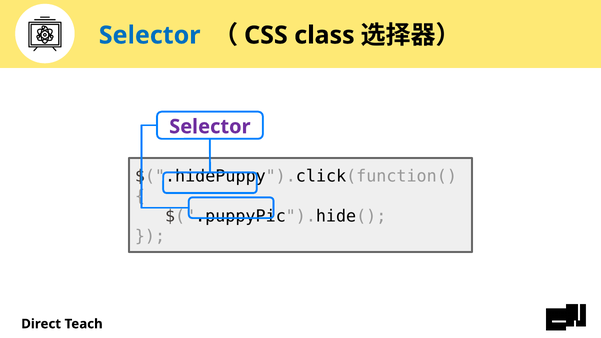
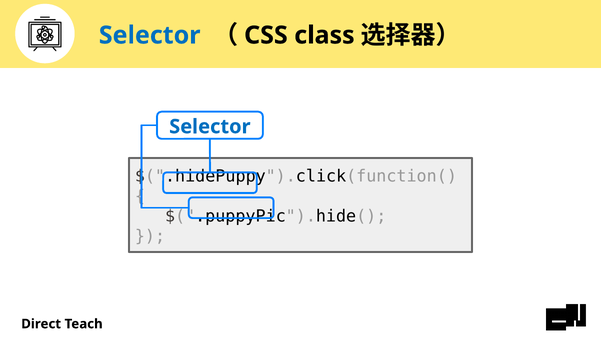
Selector colour: purple -> blue (210, 127)
